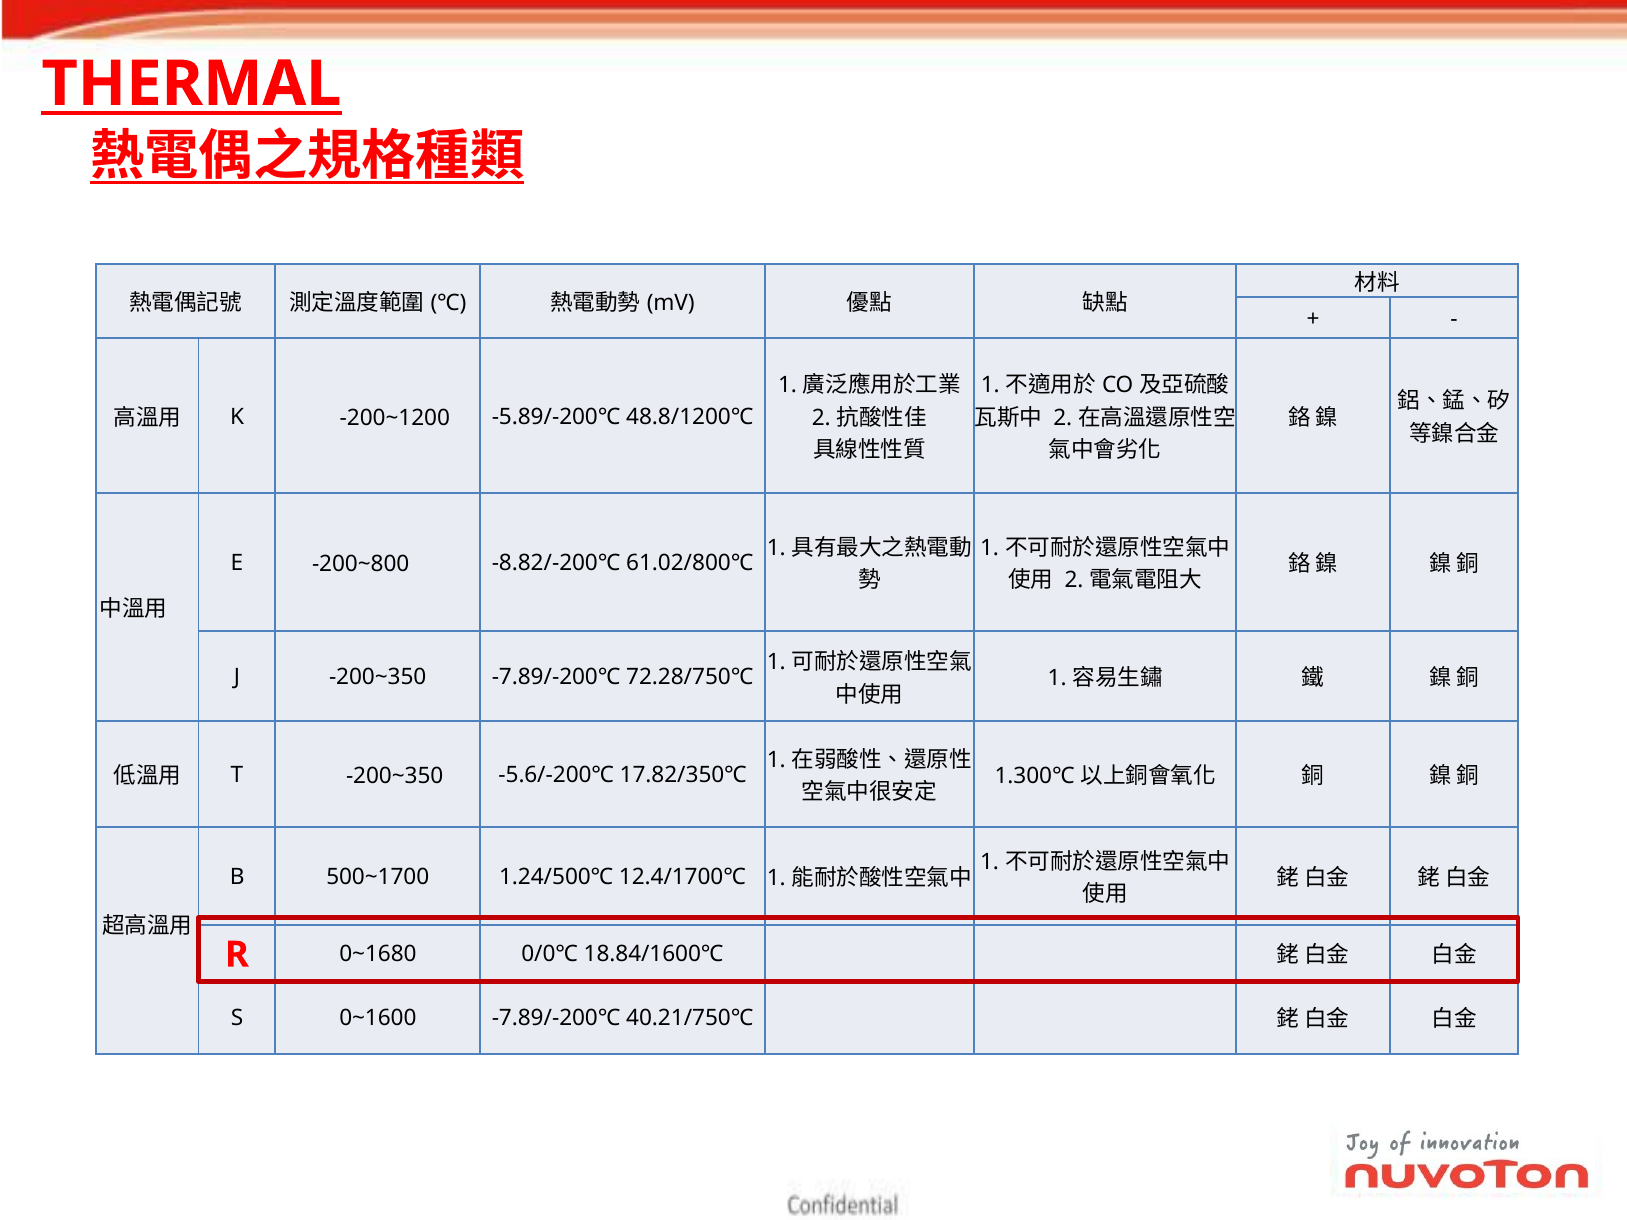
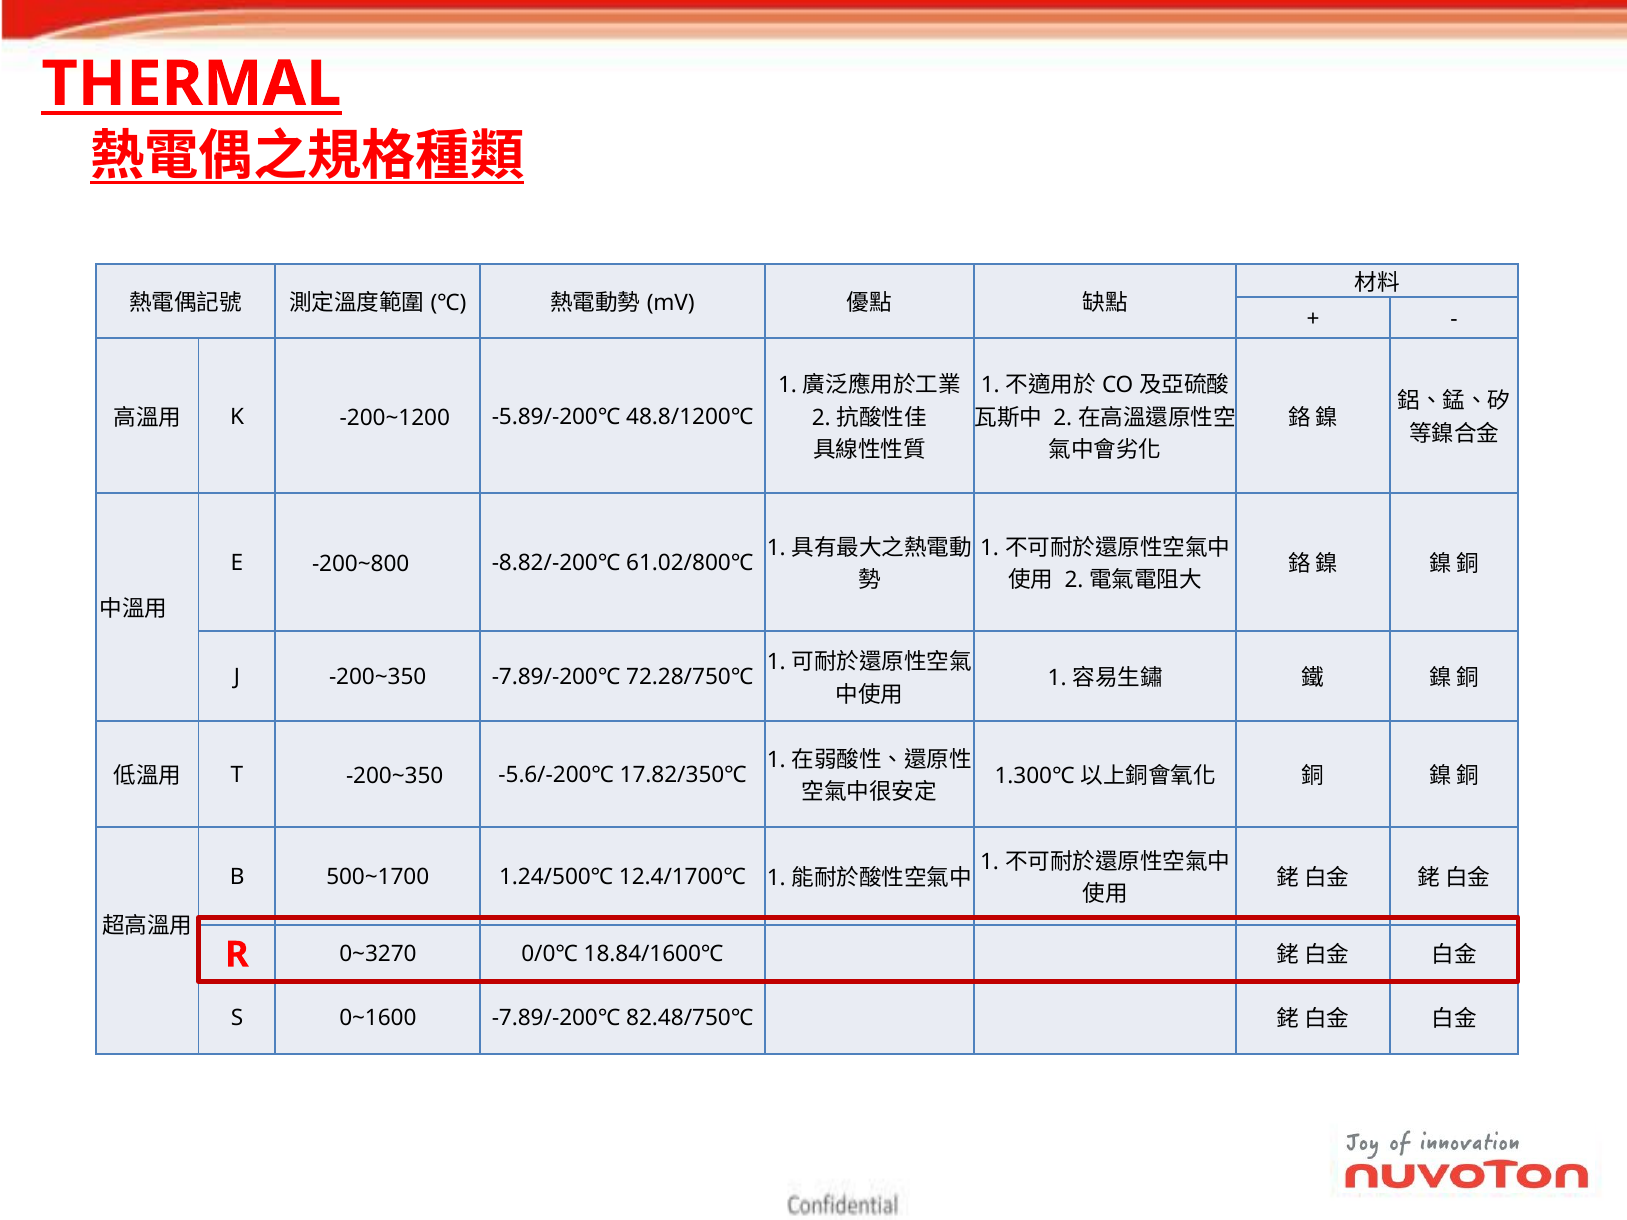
0~1680: 0~1680 -> 0~3270 (378, 954)
40.21/750℃: 40.21/750℃ -> 82.48/750℃ (690, 1019)
